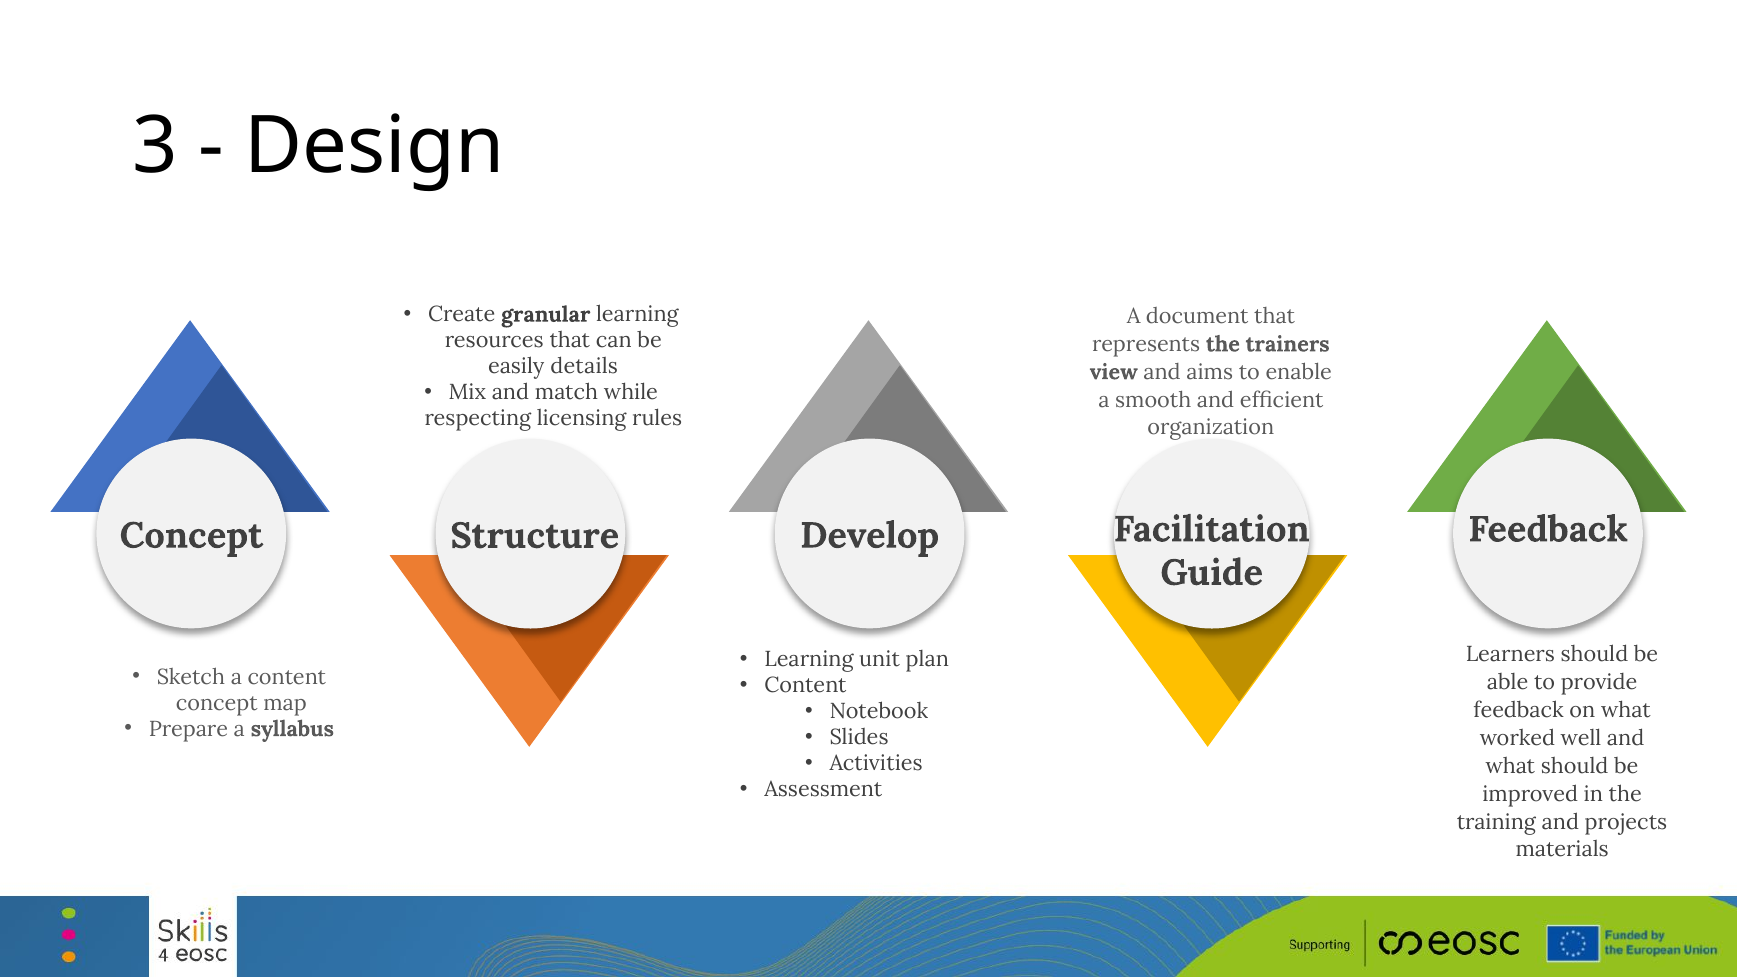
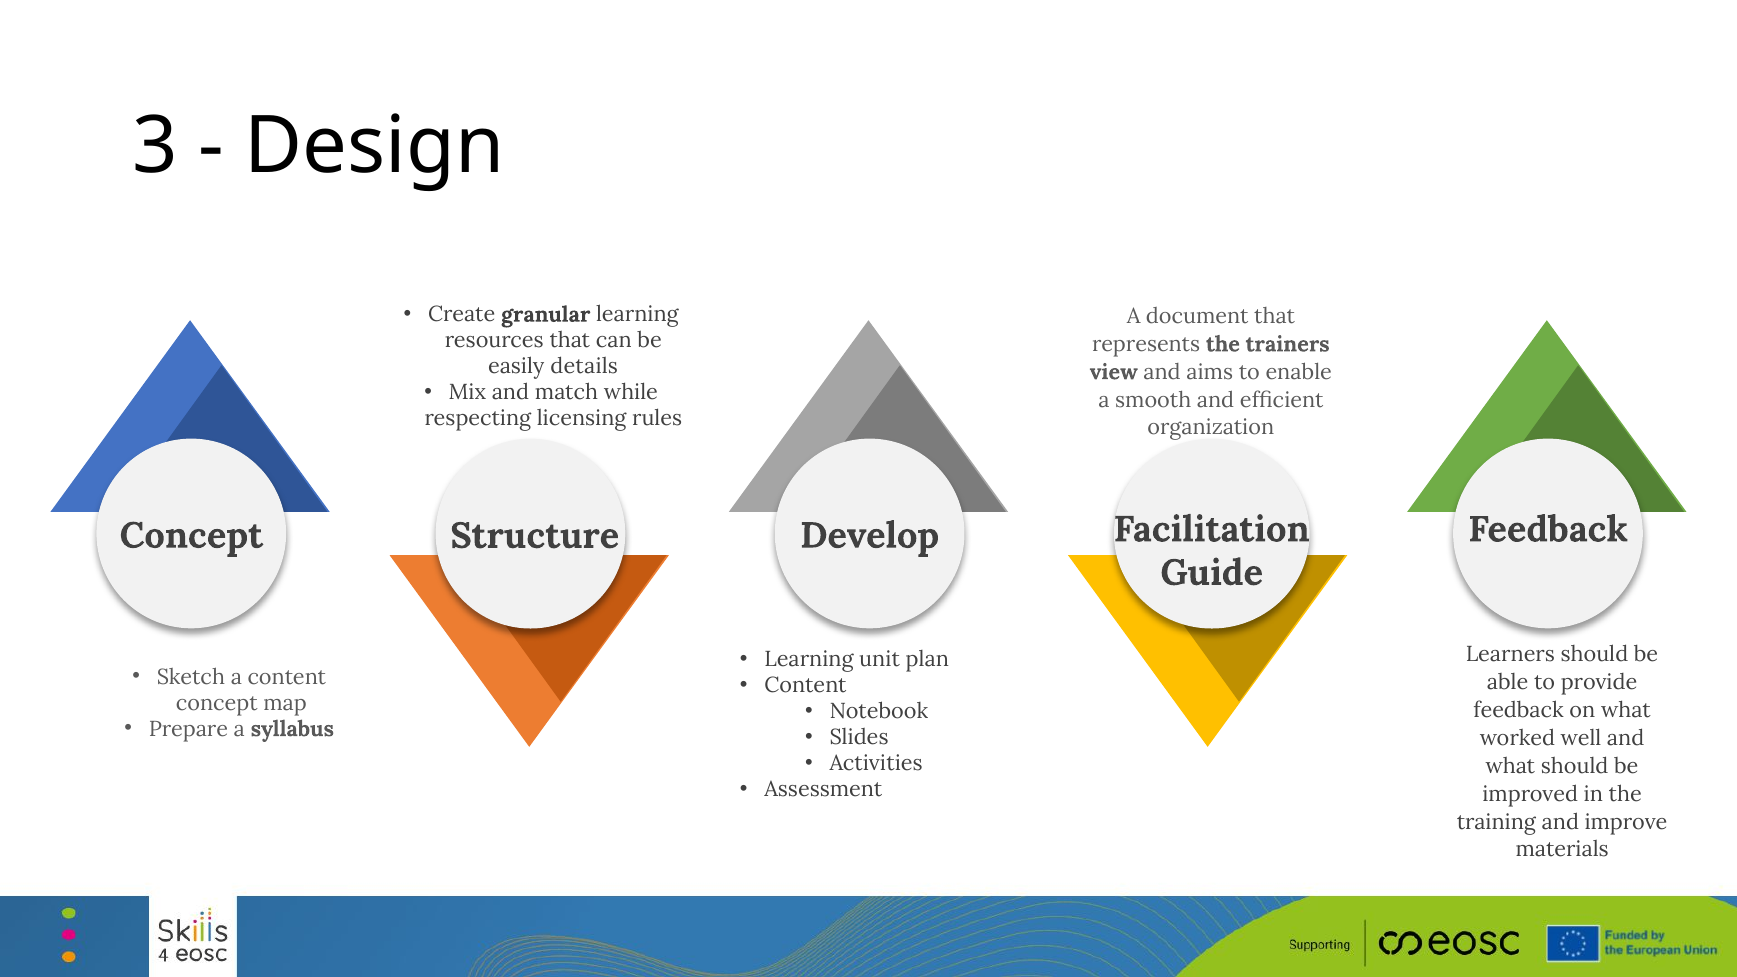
projects: projects -> improve (1626, 822)
